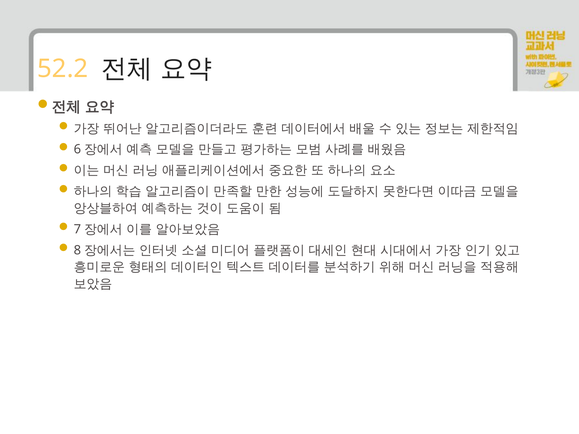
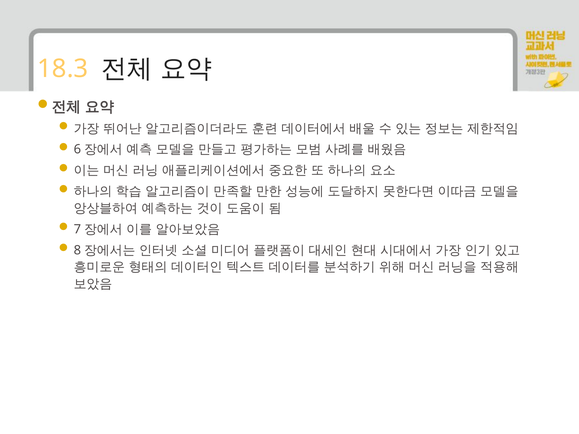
52.2: 52.2 -> 18.3 (63, 69)
